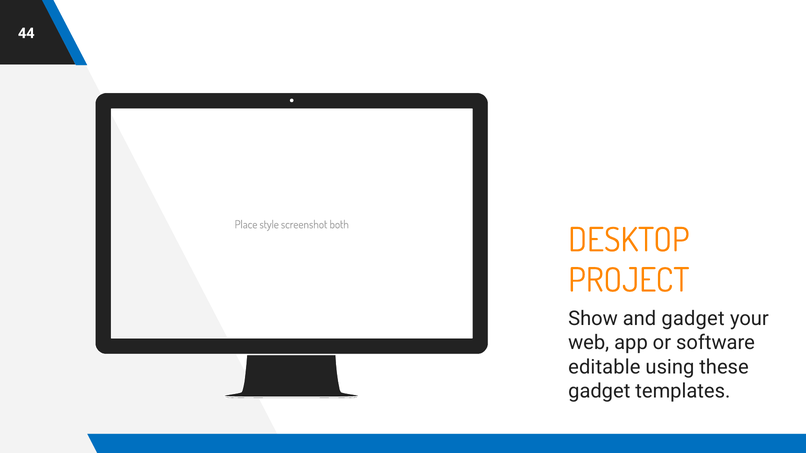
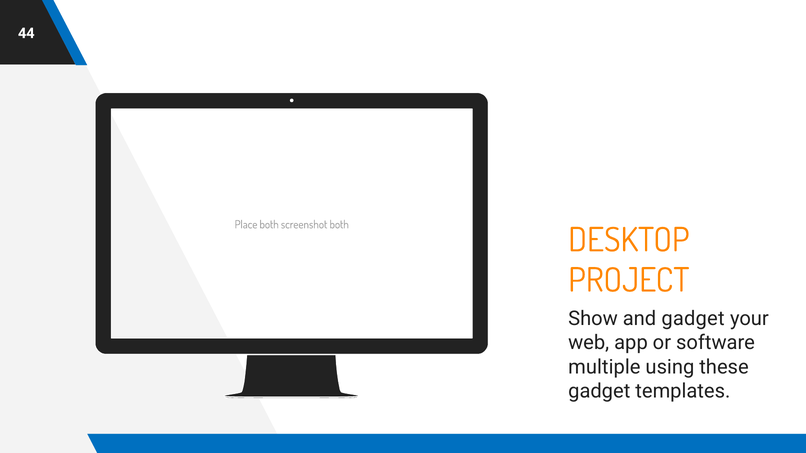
Place style: style -> both (269, 225)
editable: editable -> multiple (604, 367)
